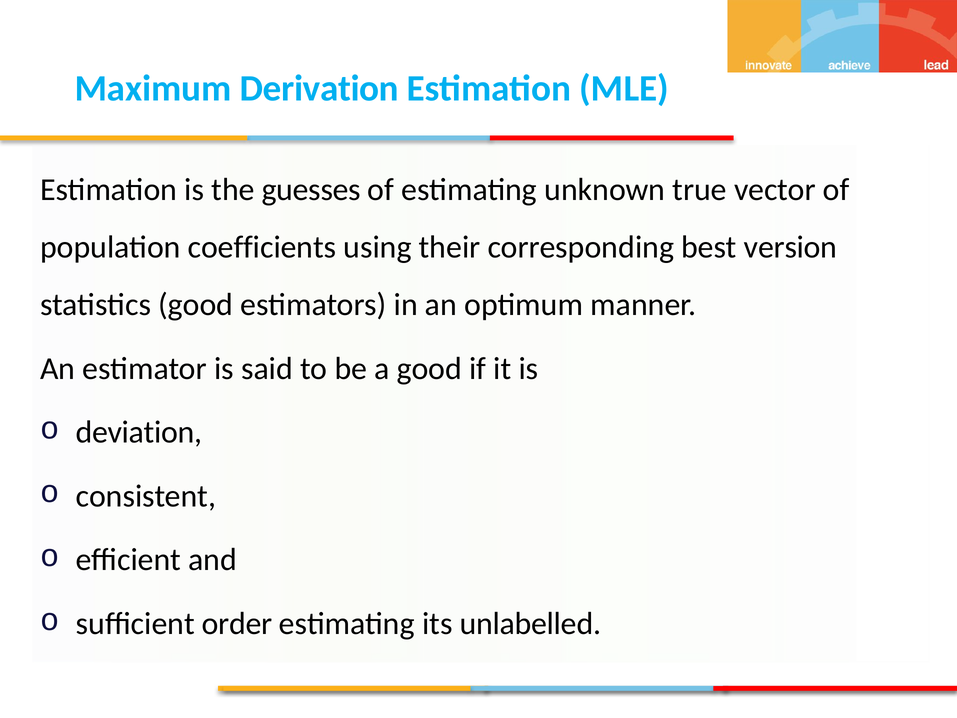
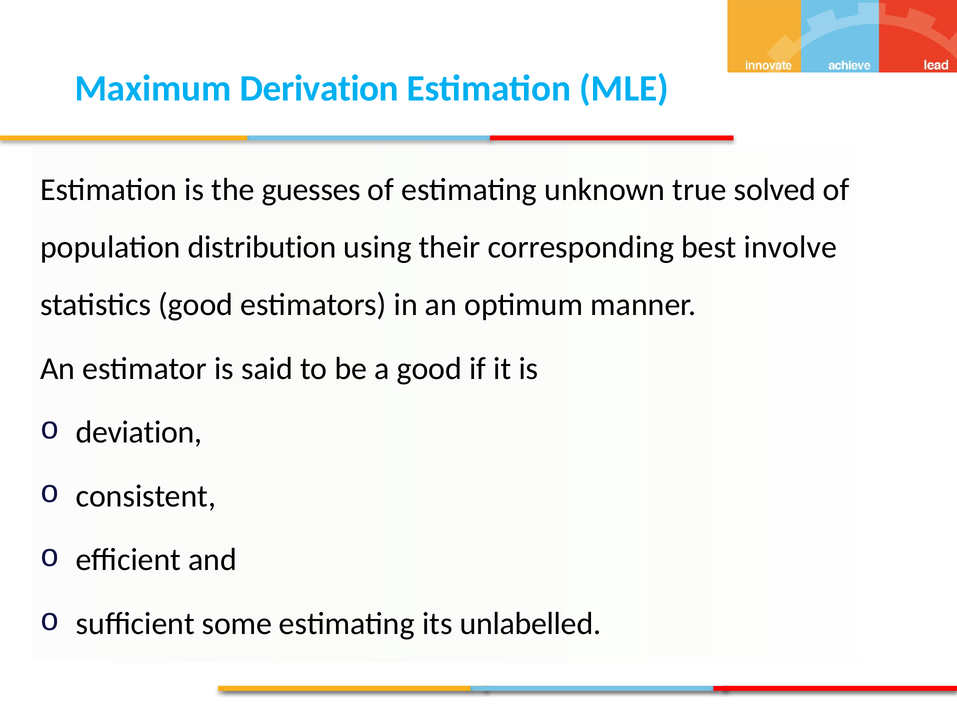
vector: vector -> solved (775, 190)
coefficients: coefficients -> distribution (262, 247)
version: version -> involve (790, 247)
order: order -> some (237, 624)
